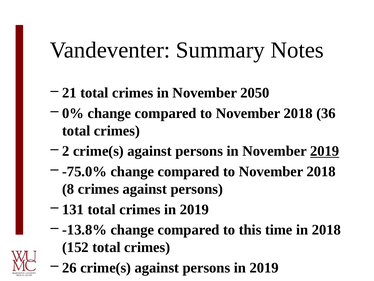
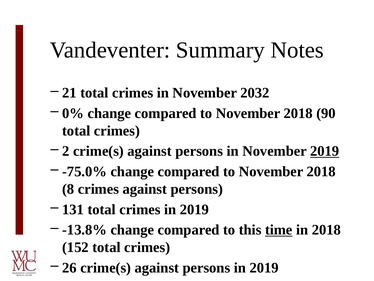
2050: 2050 -> 2032 (255, 93)
36: 36 -> 90 (326, 113)
time underline: none -> present (279, 229)
